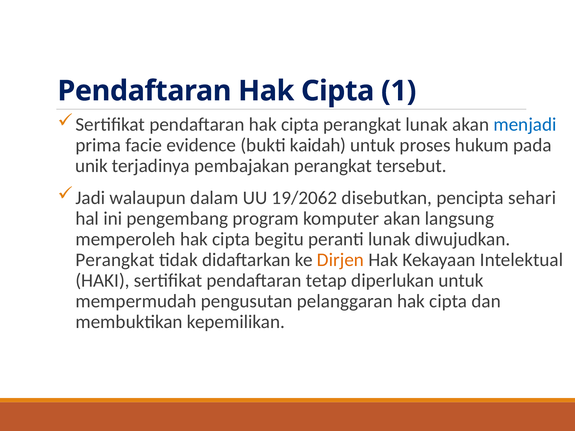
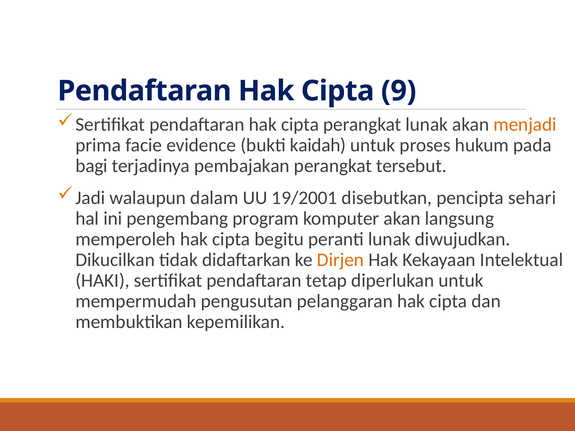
1: 1 -> 9 (399, 91)
menjadi colour: blue -> orange (525, 125)
unik: unik -> bagi (92, 166)
19/2062: 19/2062 -> 19/2001 (305, 198)
Perangkat: Perangkat -> Dikucilkan (115, 260)
